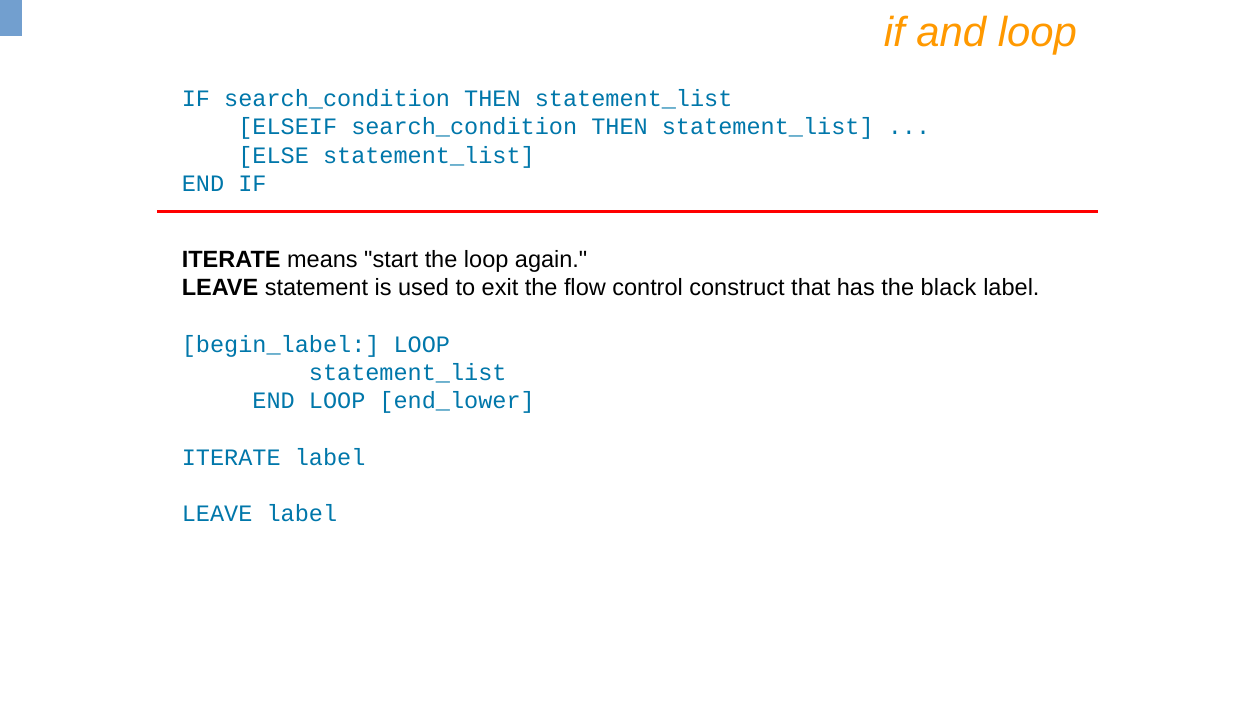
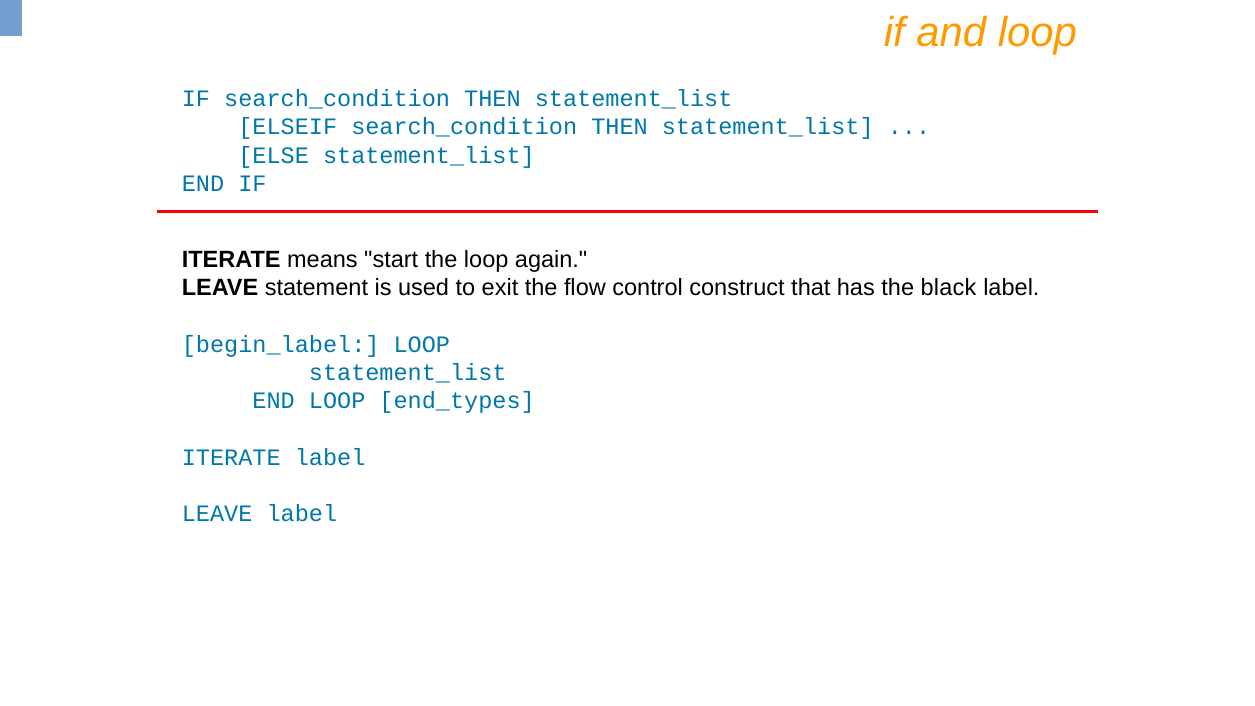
end_lower: end_lower -> end_types (457, 401)
